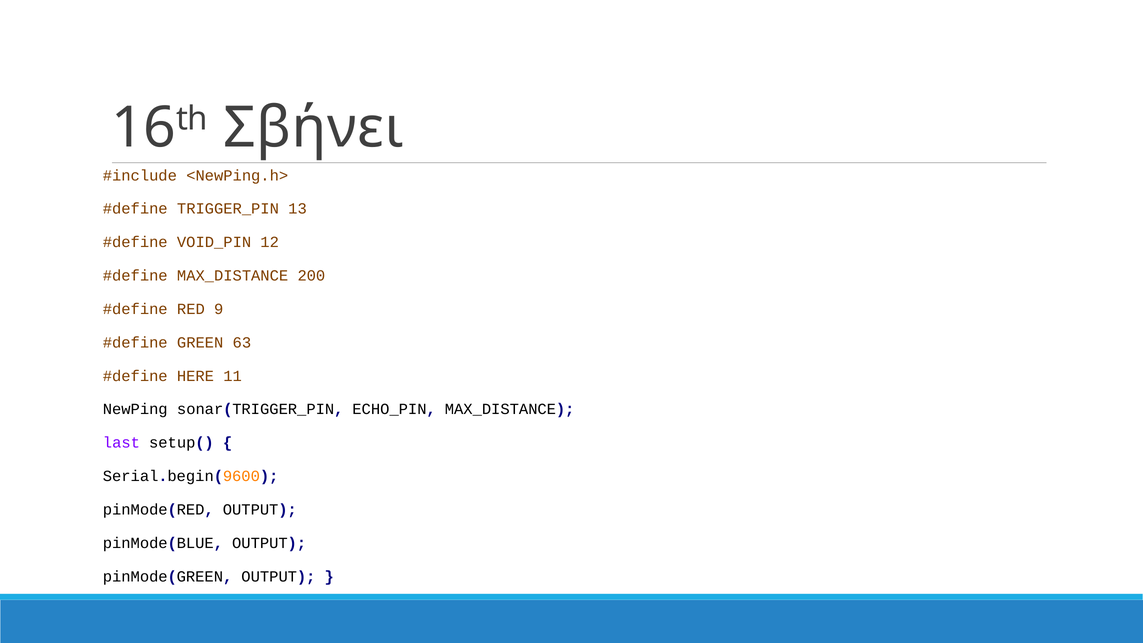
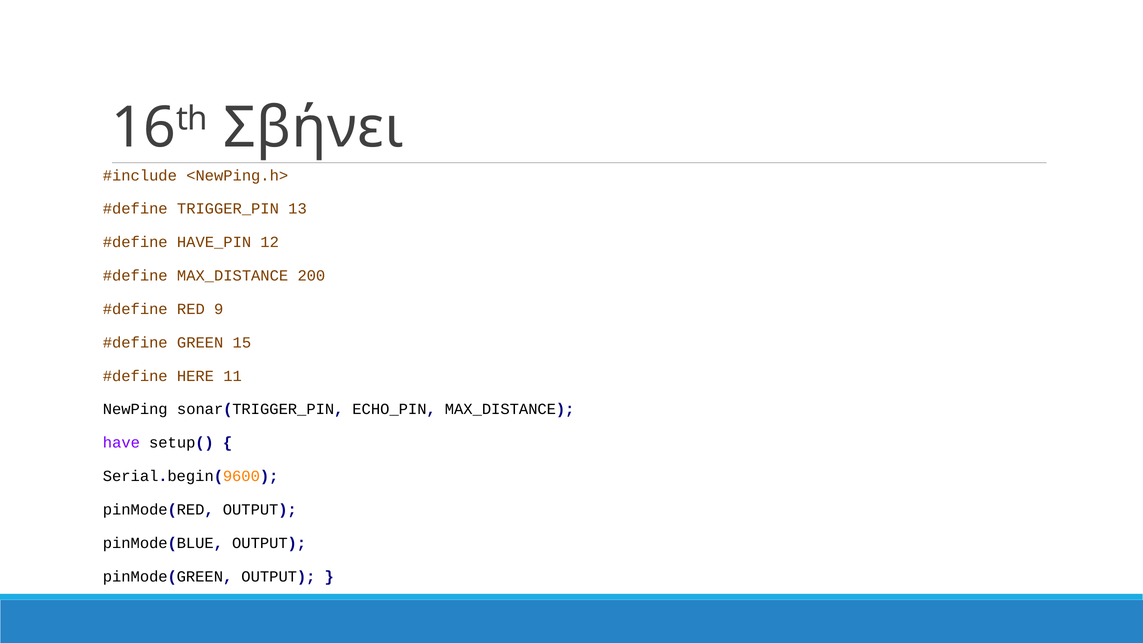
VOID_PIN: VOID_PIN -> HAVE_PIN (214, 242)
63: 63 -> 15 (242, 343)
last: last -> have (121, 443)
